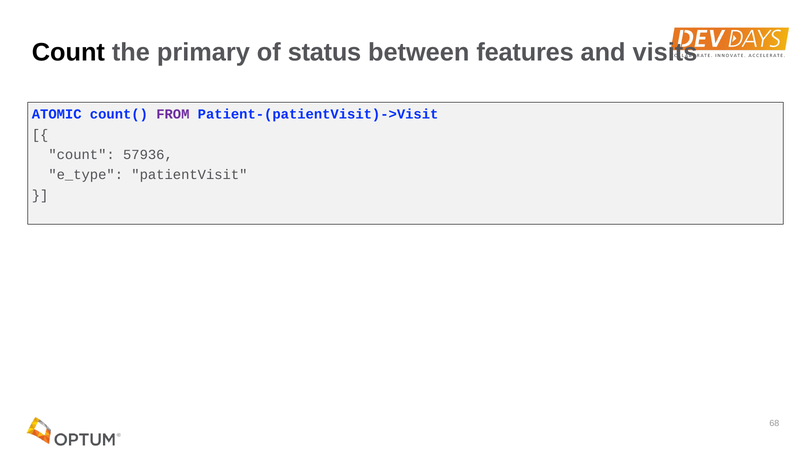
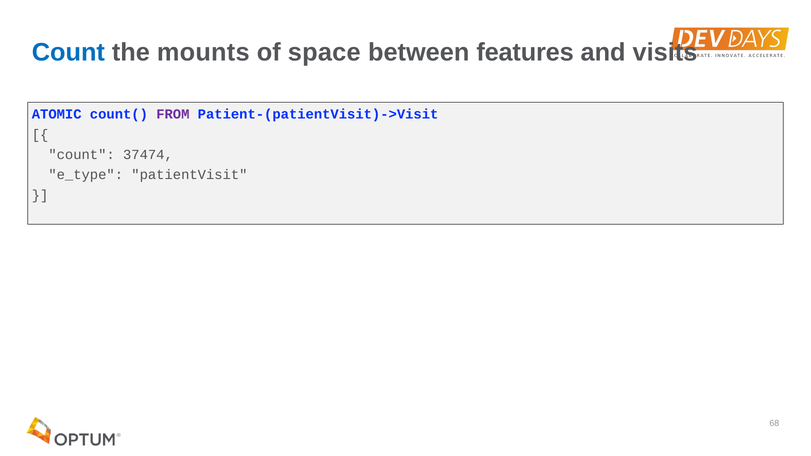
Count colour: black -> blue (68, 52)
primary: primary -> mounts (203, 52)
status: status -> space (324, 52)
57936: 57936 -> 37474 (148, 155)
